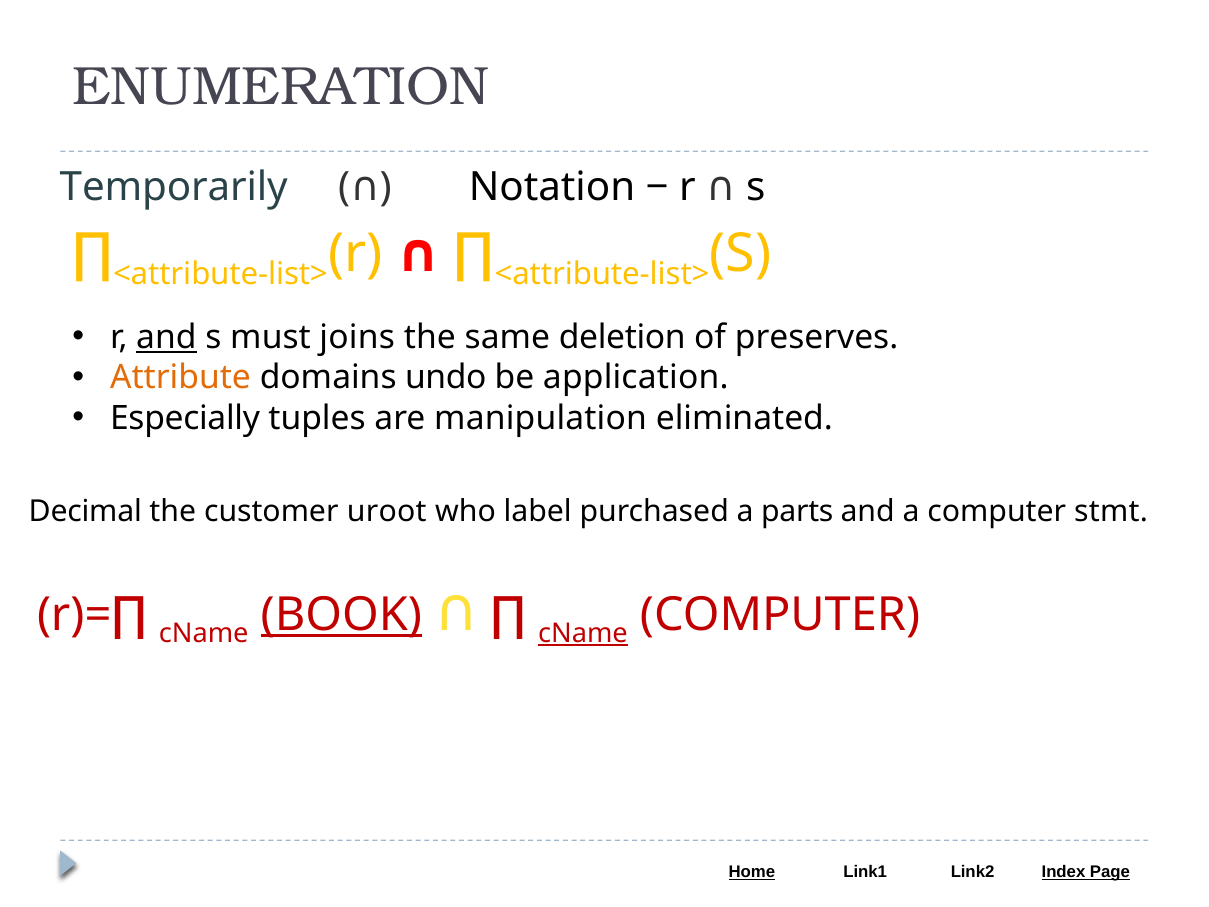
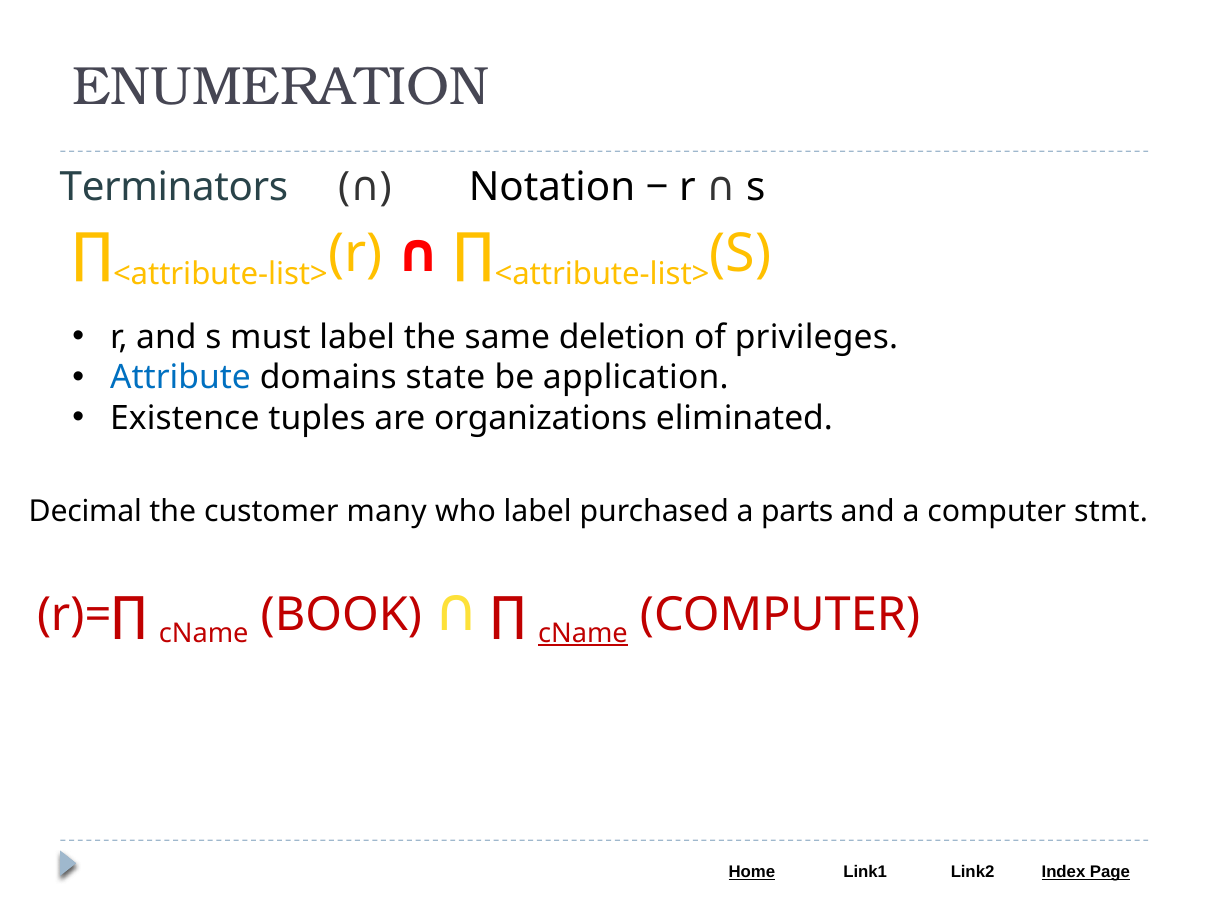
Temporarily: Temporarily -> Terminators (174, 187)
and underline: present -> none (166, 337)
must joins: joins -> label (357, 337)
preserves: preserves -> privileges (816, 337)
Attribute colour: orange -> blue (181, 378)
undo: undo -> state (445, 378)
Especially: Especially -> Existence (185, 418)
manipulation: manipulation -> organizations (541, 418)
uroot: uroot -> many (387, 511)
BOOK underline: present -> none (341, 615)
